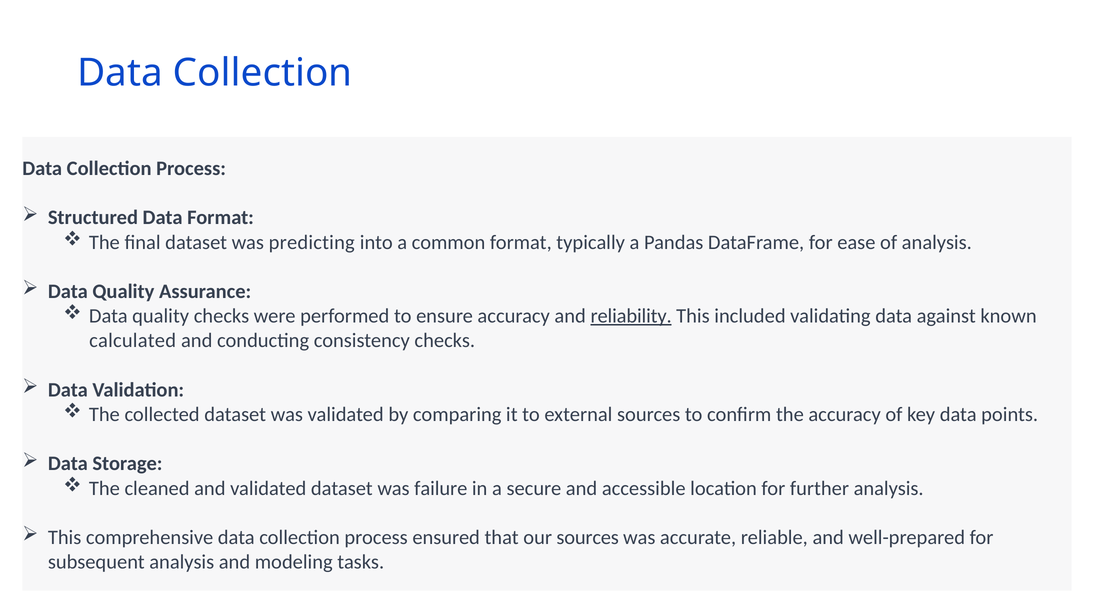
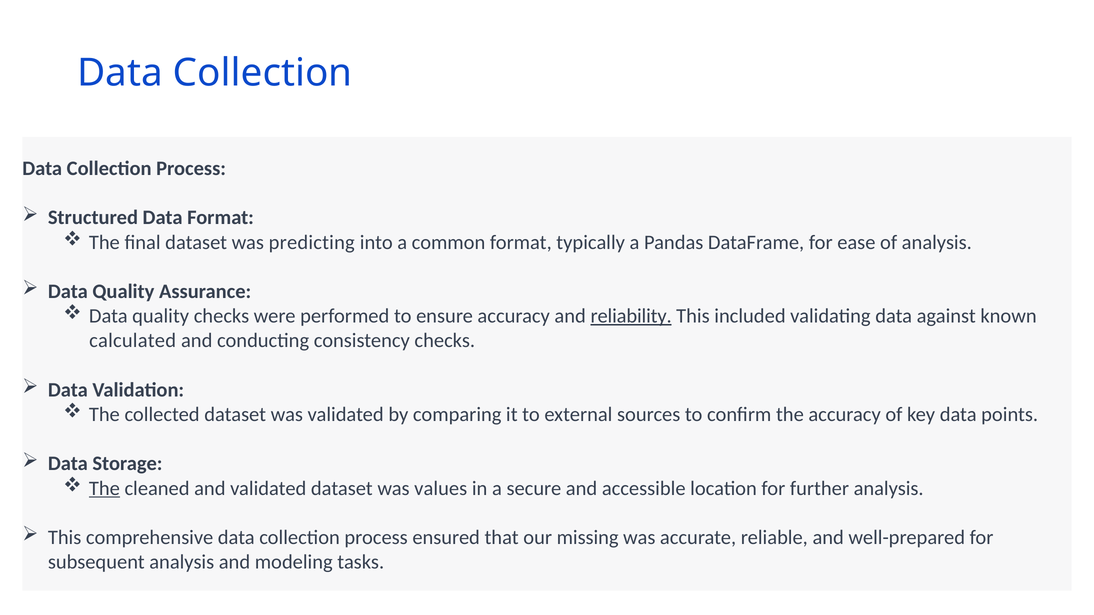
The underline: none -> present (104, 489)
failure: failure -> values (441, 489)
our sources: sources -> missing (588, 538)
